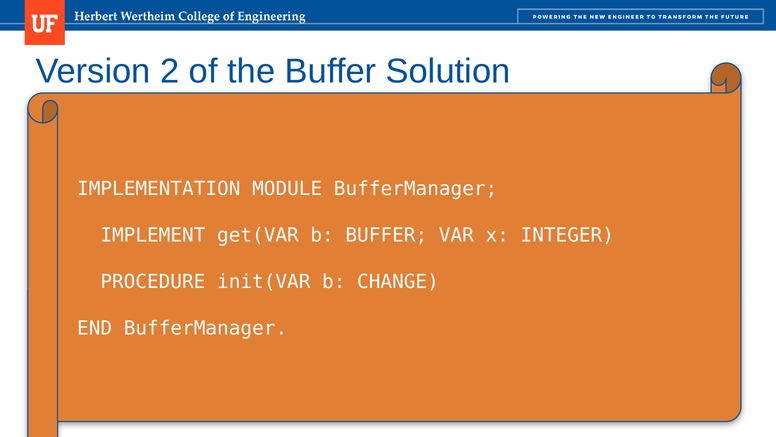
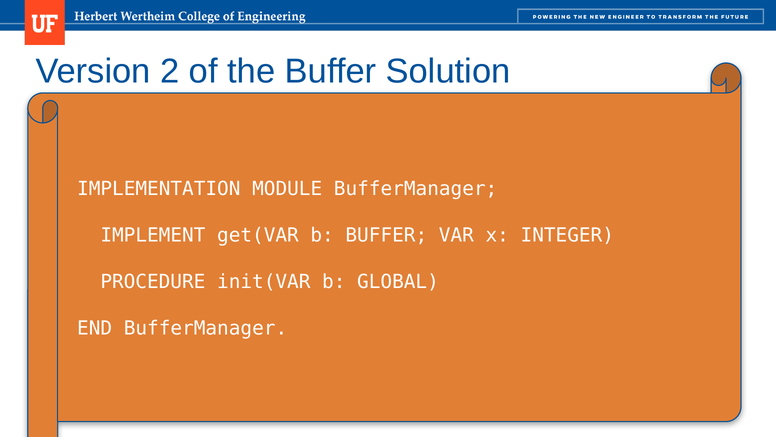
CHANGE: CHANGE -> GLOBAL (398, 282)
